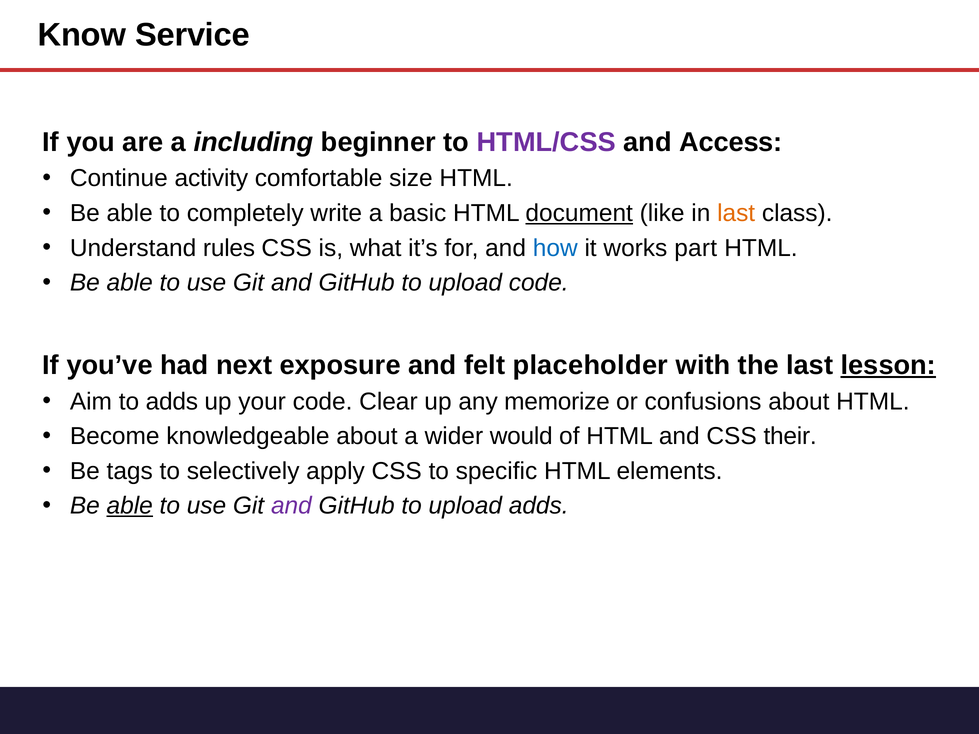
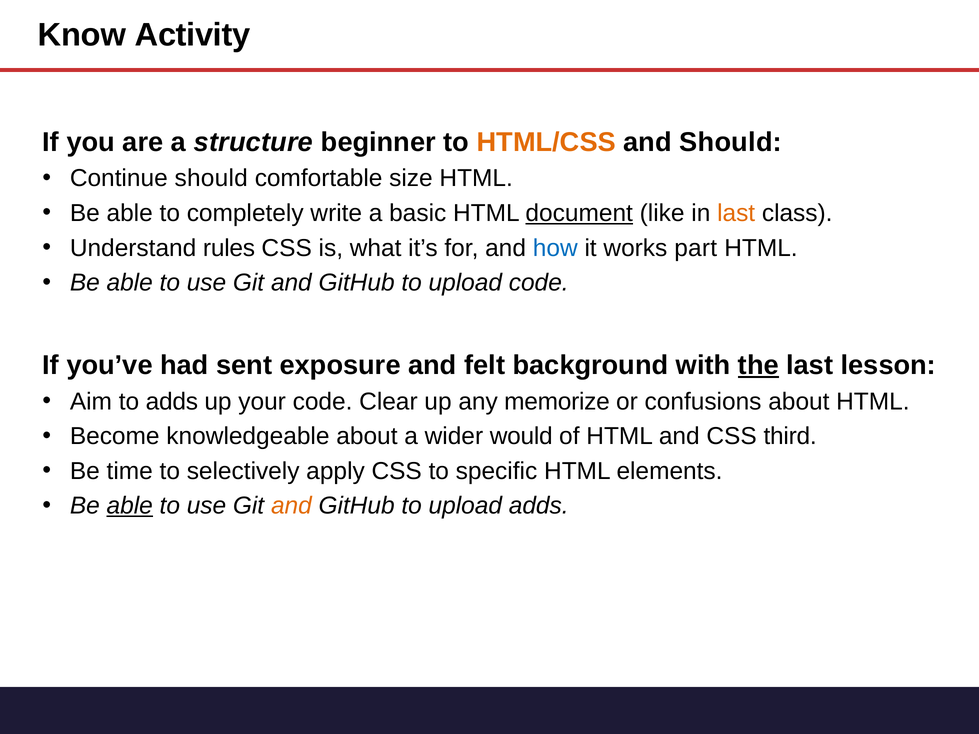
Service: Service -> Activity (193, 35)
including: including -> structure (253, 142)
HTML/CSS colour: purple -> orange (546, 142)
and Access: Access -> Should (731, 142)
Continue activity: activity -> should (211, 178)
next: next -> sent (244, 365)
placeholder: placeholder -> background (590, 365)
the underline: none -> present (758, 365)
lesson underline: present -> none (888, 365)
their: their -> third (790, 436)
tags: tags -> time (130, 471)
and colour: purple -> orange (291, 506)
